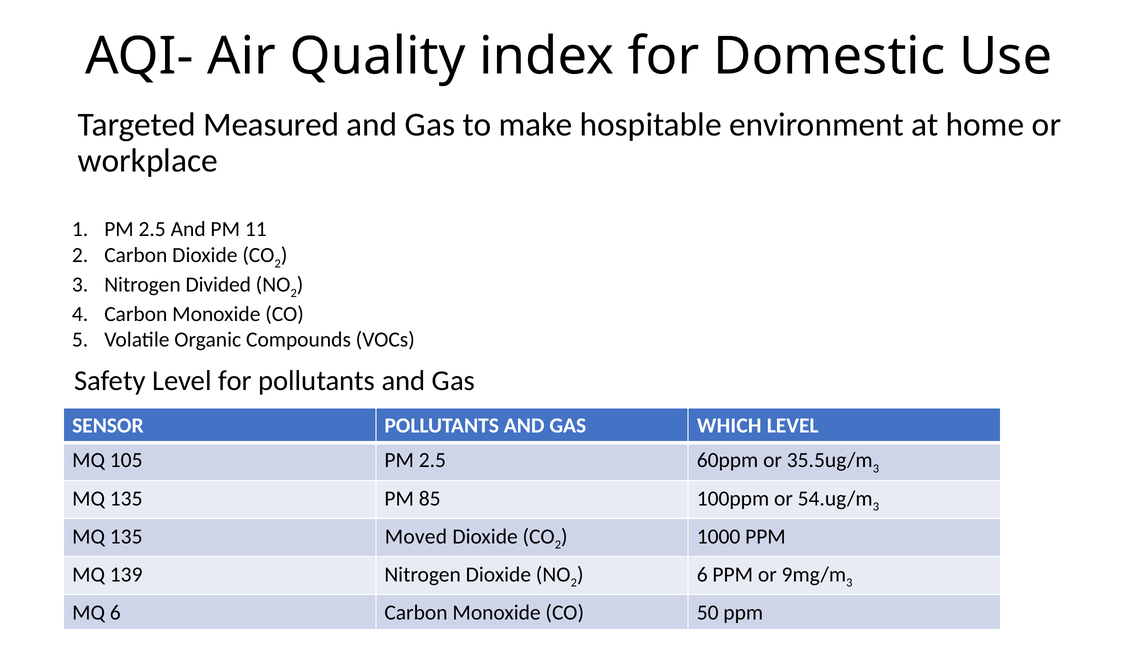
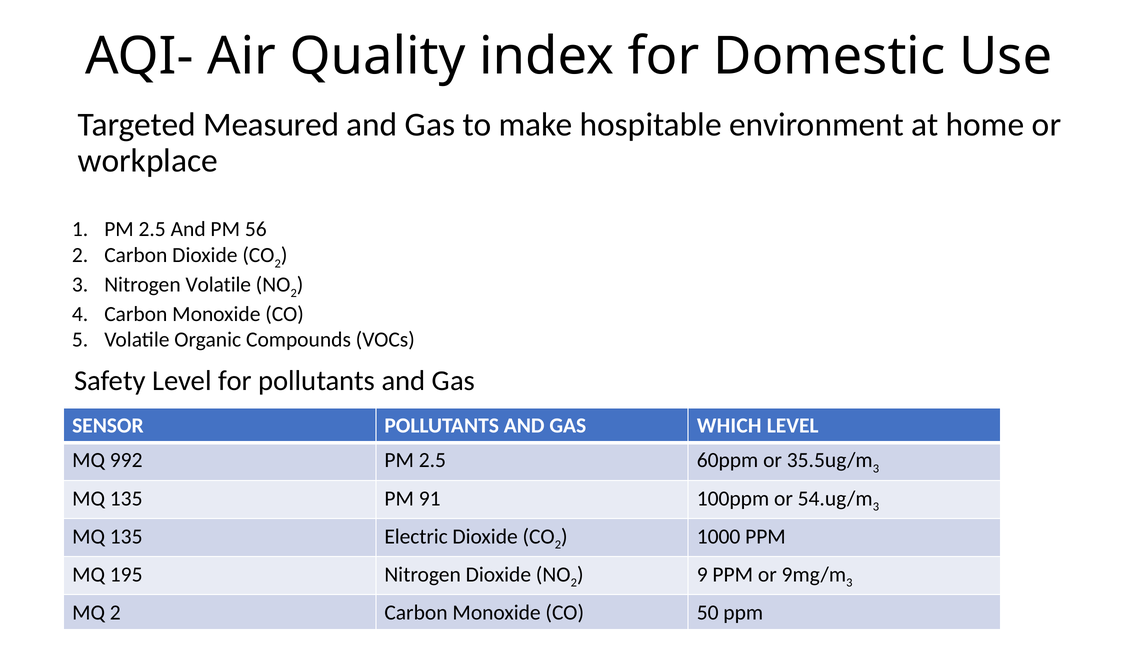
11: 11 -> 56 (256, 229)
Nitrogen Divided: Divided -> Volatile (218, 284)
105: 105 -> 992 (126, 460)
85: 85 -> 91 (430, 498)
Moved: Moved -> Electric (416, 536)
139: 139 -> 195 (126, 574)
6: 6 -> 9 (702, 574)
MQ 6: 6 -> 2 (115, 612)
